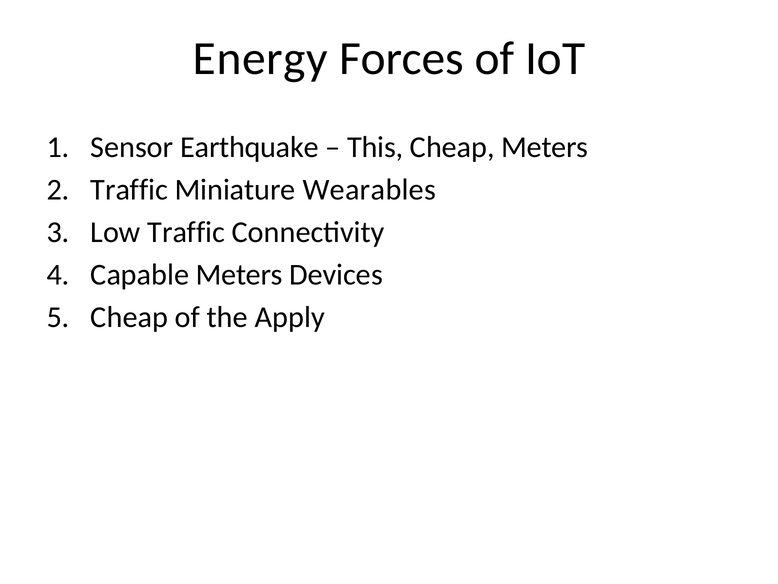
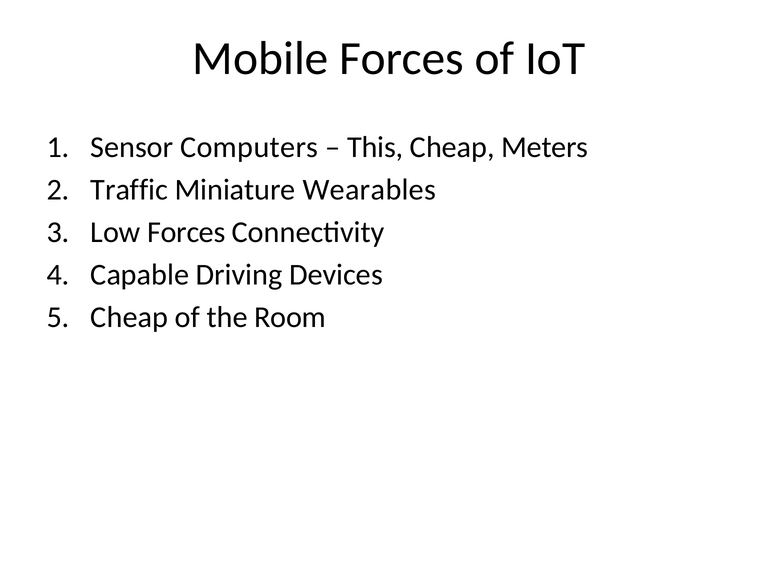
Energy: Energy -> Mobile (260, 58)
Earthquake: Earthquake -> Computers (249, 147)
Low Traffic: Traffic -> Forces (186, 232)
Capable Meters: Meters -> Driving (239, 275)
Apply: Apply -> Room (290, 317)
